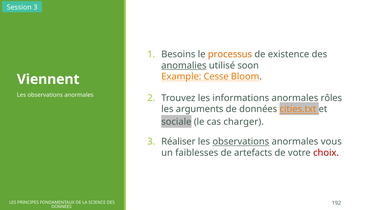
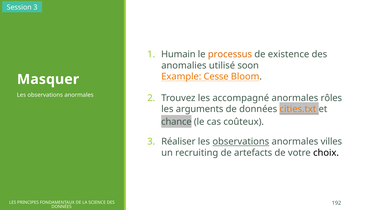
Besoins: Besoins -> Humain (178, 54)
anomalies underline: present -> none (184, 66)
Viennent: Viennent -> Masquer (48, 79)
informations: informations -> accompagné (241, 98)
sociale: sociale -> chance (176, 122)
charger: charger -> coûteux (244, 122)
vous: vous -> villes (331, 142)
faiblesses: faiblesses -> recruiting (197, 153)
choix colour: red -> black (326, 153)
